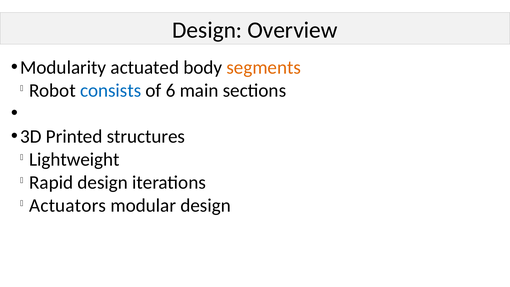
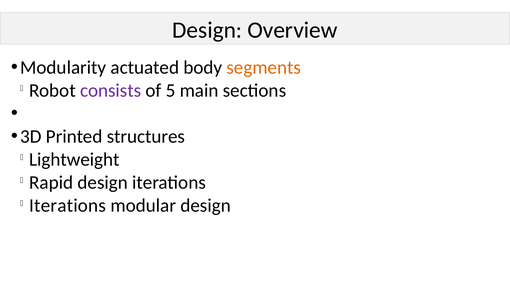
consists colour: blue -> purple (111, 91)
6: 6 -> 5 (171, 91)
Actuators: Actuators -> Iterations (68, 205)
